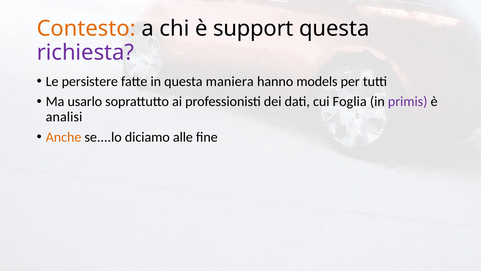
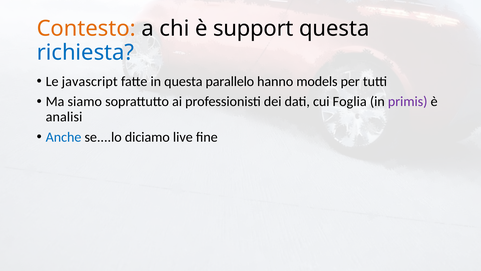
richiesta colour: purple -> blue (85, 52)
persistere: persistere -> javascript (90, 81)
maniera: maniera -> parallelo (230, 81)
usarlo: usarlo -> siamo (85, 101)
Anche colour: orange -> blue (64, 137)
alle: alle -> live (183, 137)
